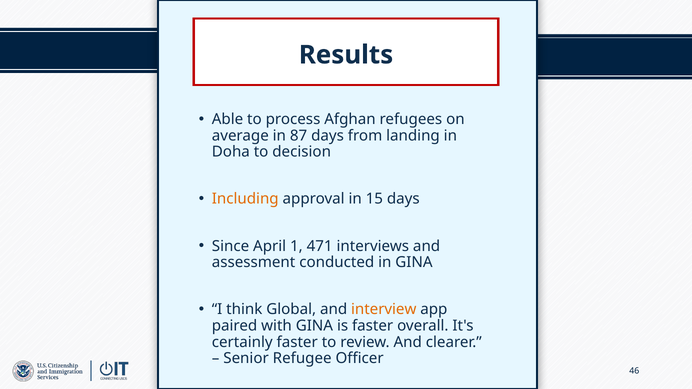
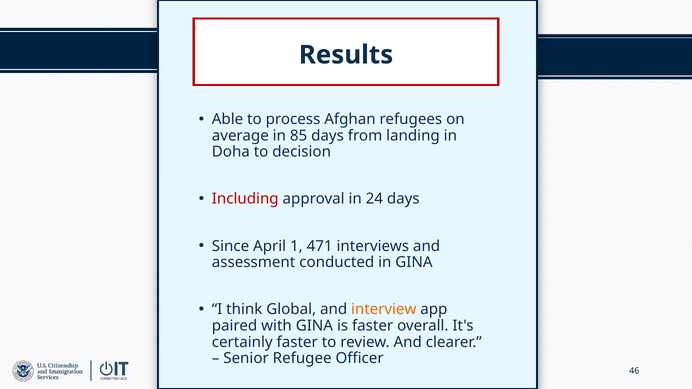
87: 87 -> 85 (299, 136)
Including colour: orange -> red (245, 199)
15: 15 -> 24 (374, 199)
